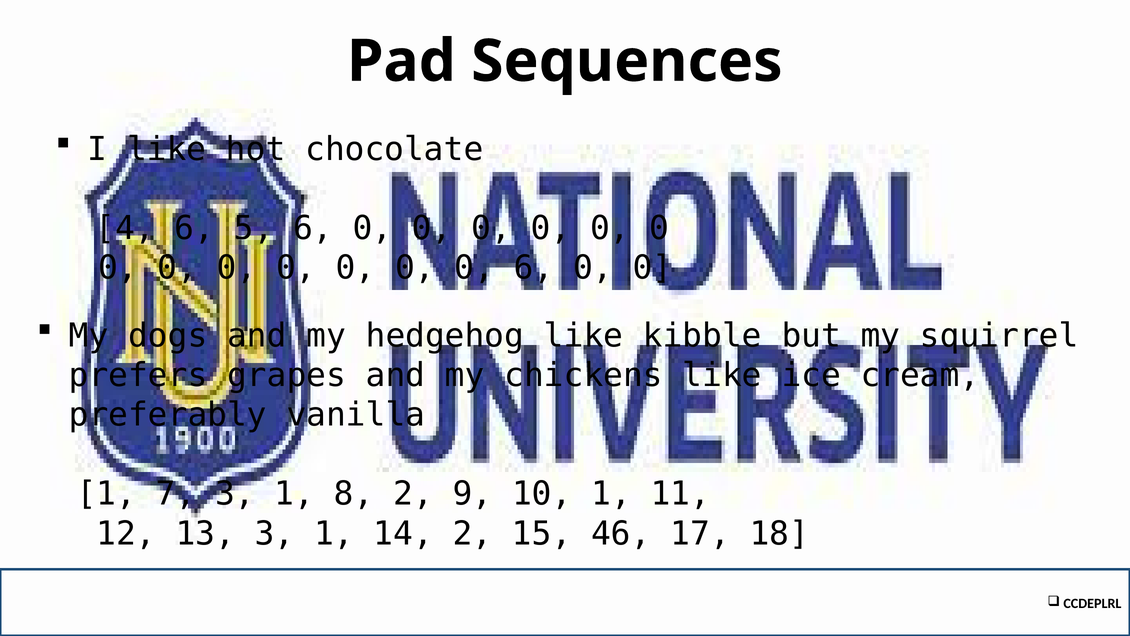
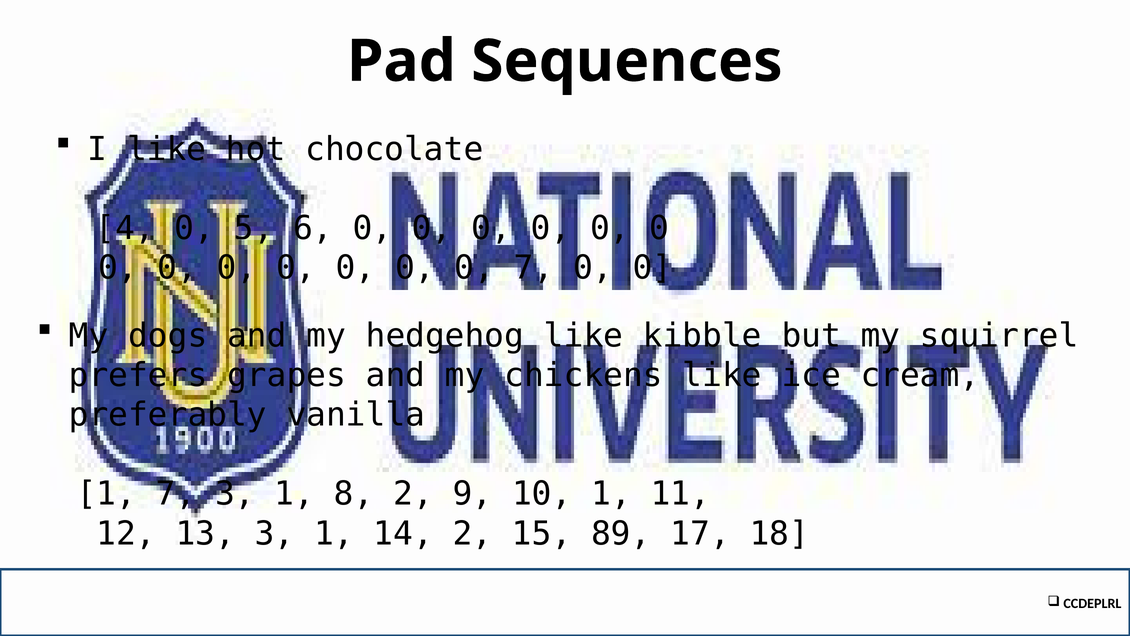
4 6: 6 -> 0 (194, 228)
0 6: 6 -> 7 (534, 268)
46: 46 -> 89 (621, 533)
